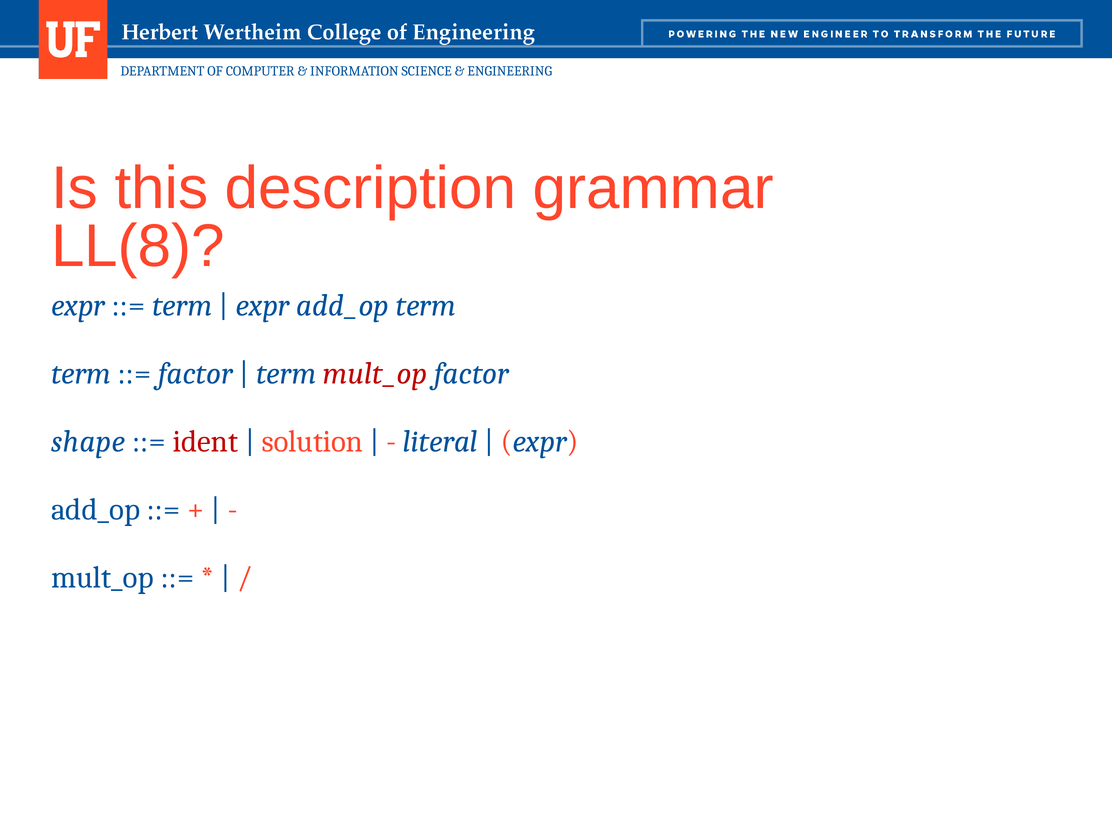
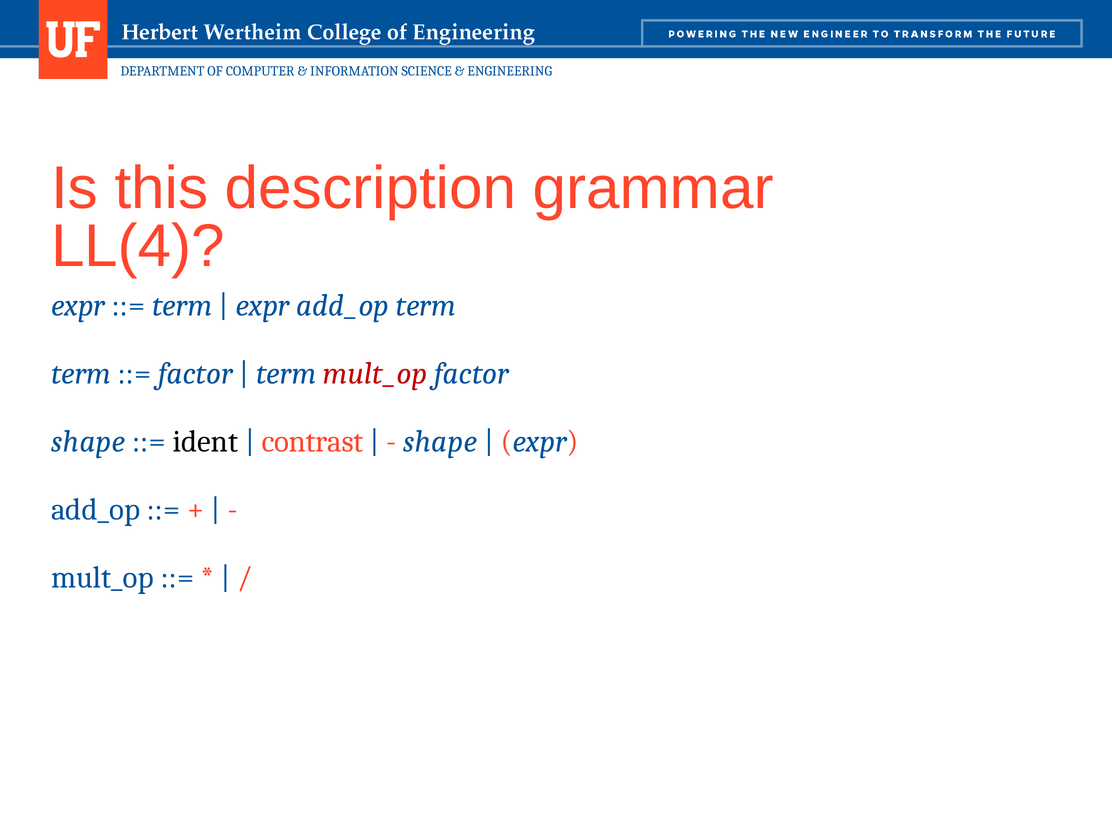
LL(8: LL(8 -> LL(4 (138, 246)
ident colour: red -> black (205, 442)
solution: solution -> contrast (312, 442)
literal: literal -> shape (440, 442)
